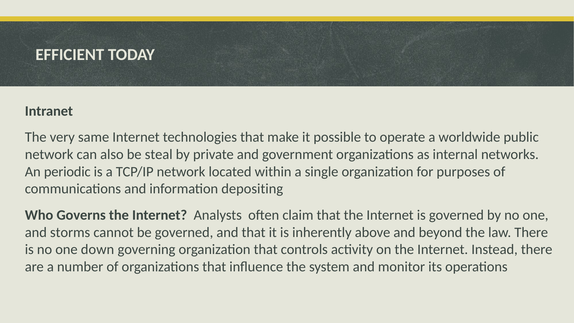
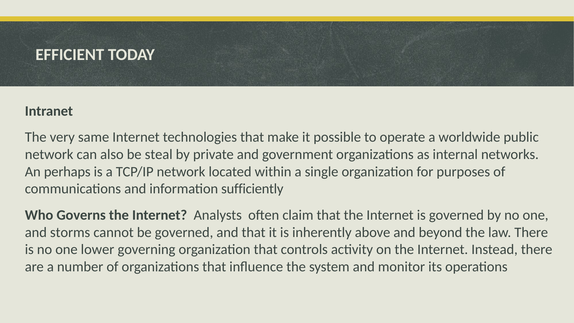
periodic: periodic -> perhaps (67, 172)
depositing: depositing -> sufficiently (252, 189)
down: down -> lower (98, 249)
